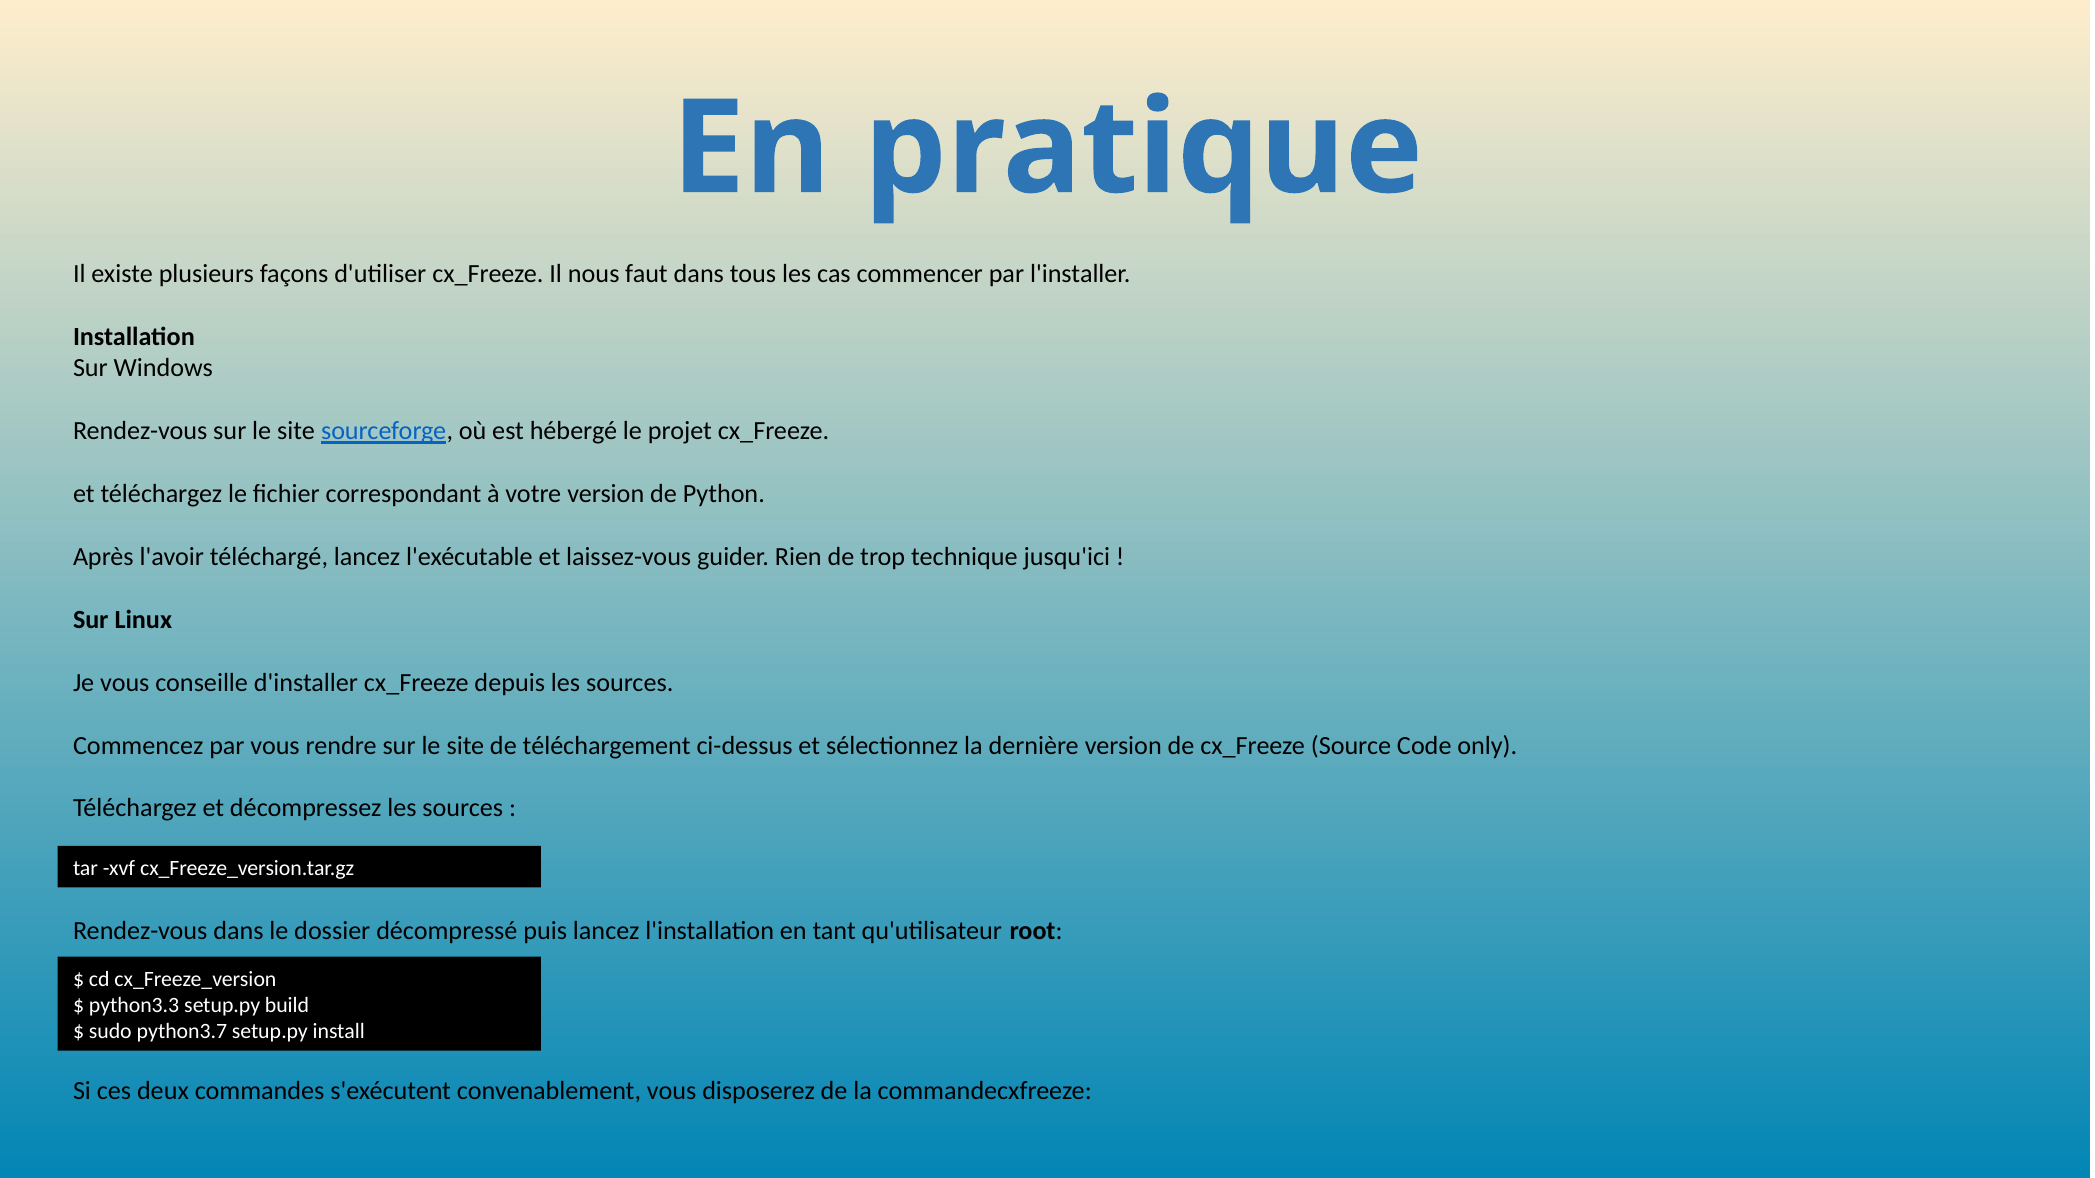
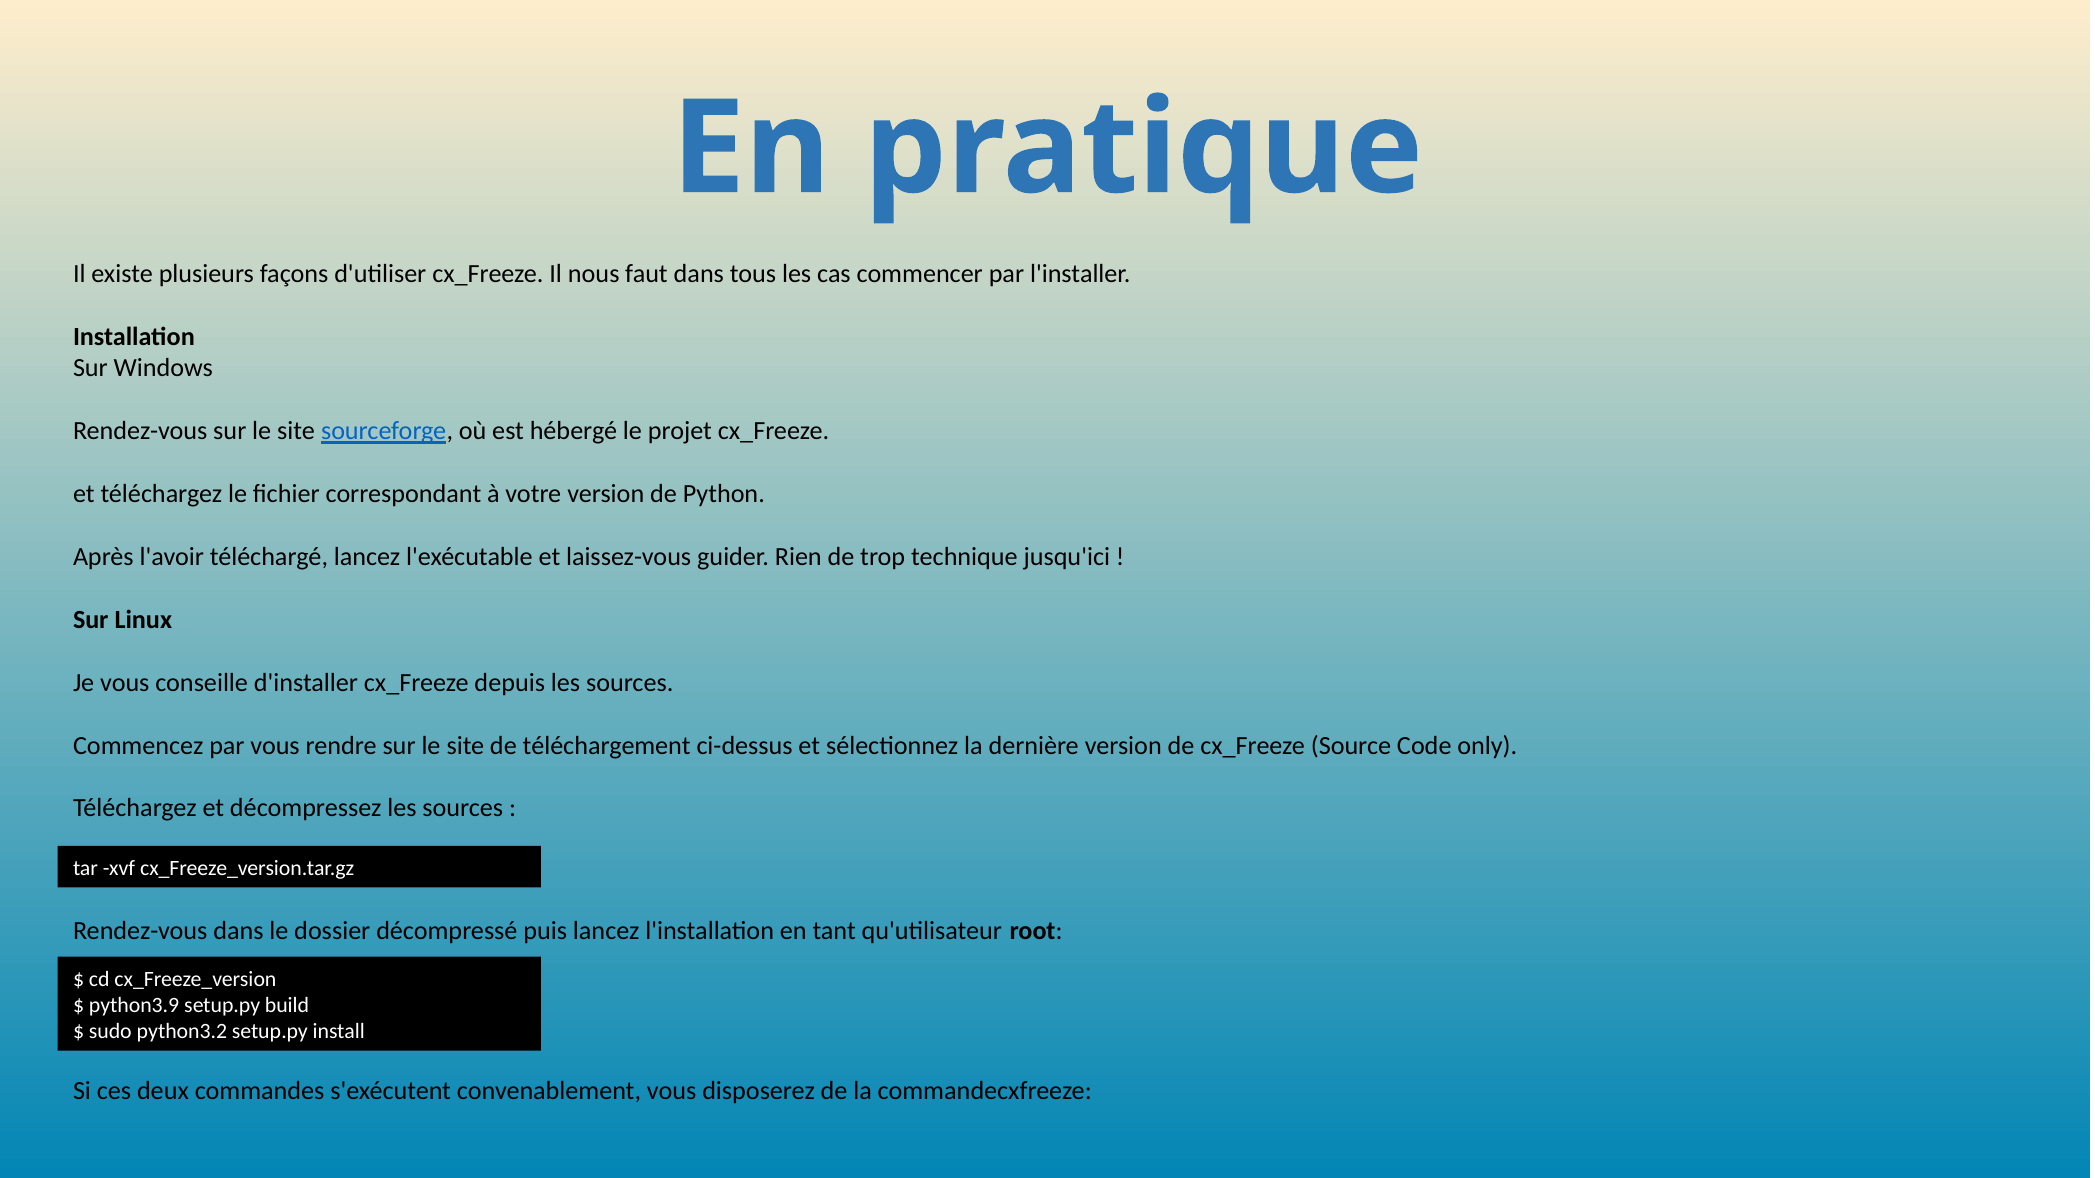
python3.3: python3.3 -> python3.9 (134, 1005)
python3.7: python3.7 -> python3.2 (182, 1032)
